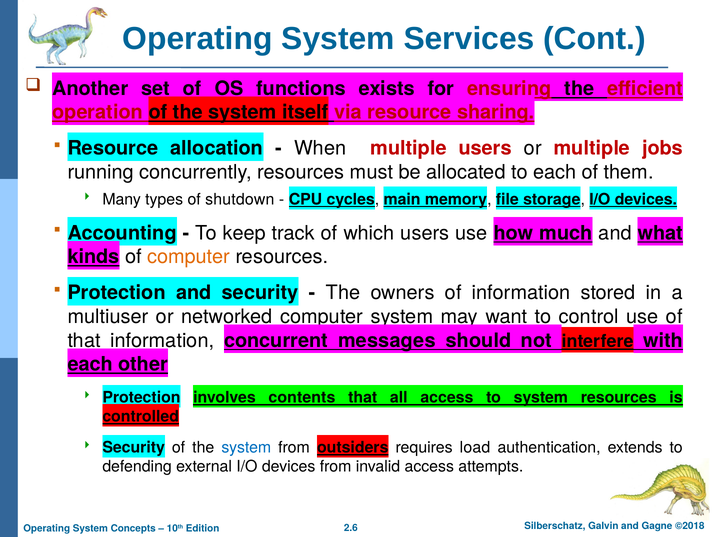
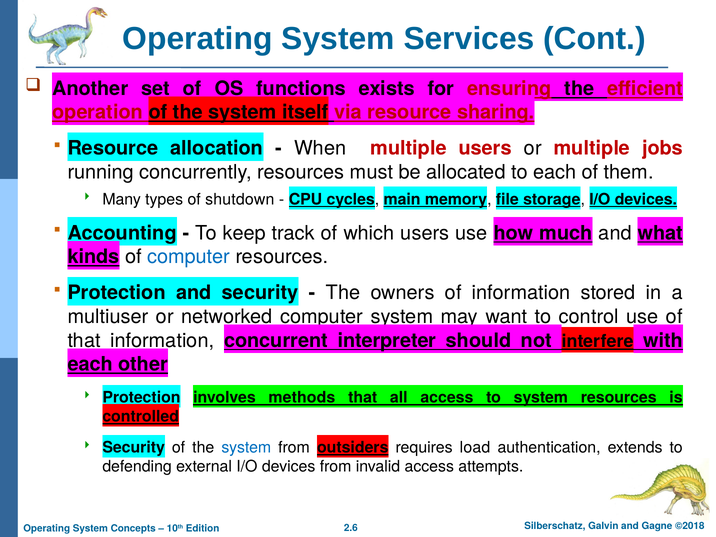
computer colour: orange -> blue (189, 257)
messages: messages -> interpreter (387, 340)
contents: contents -> methods (302, 397)
